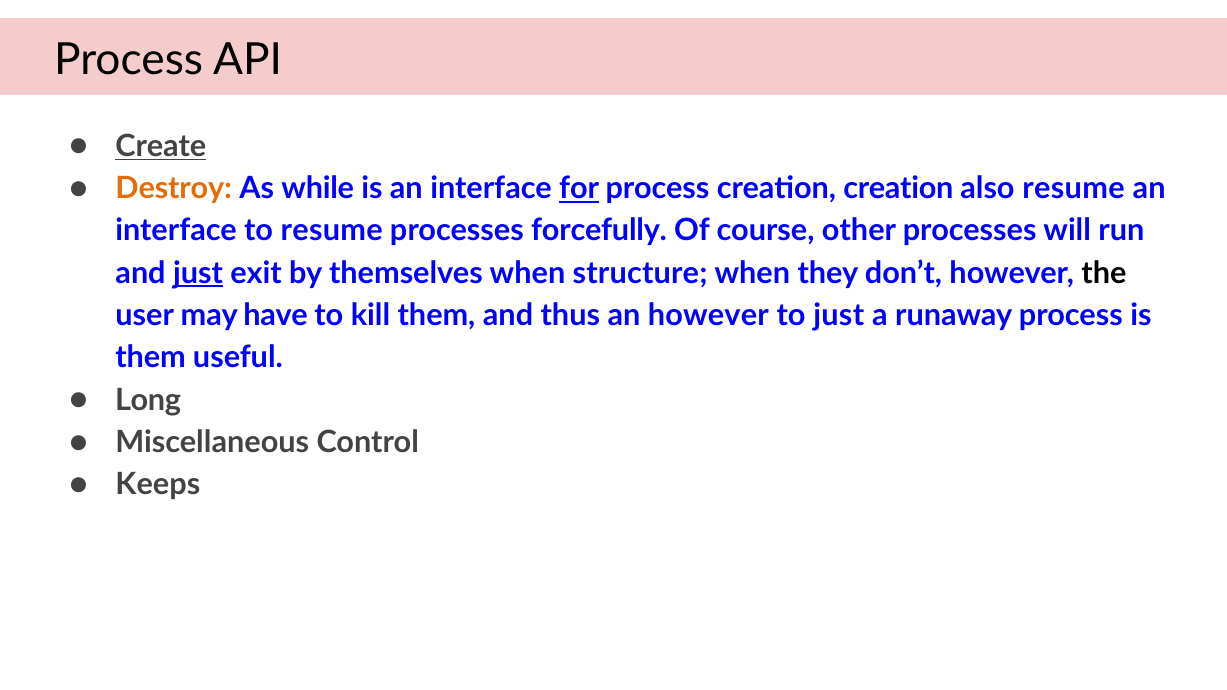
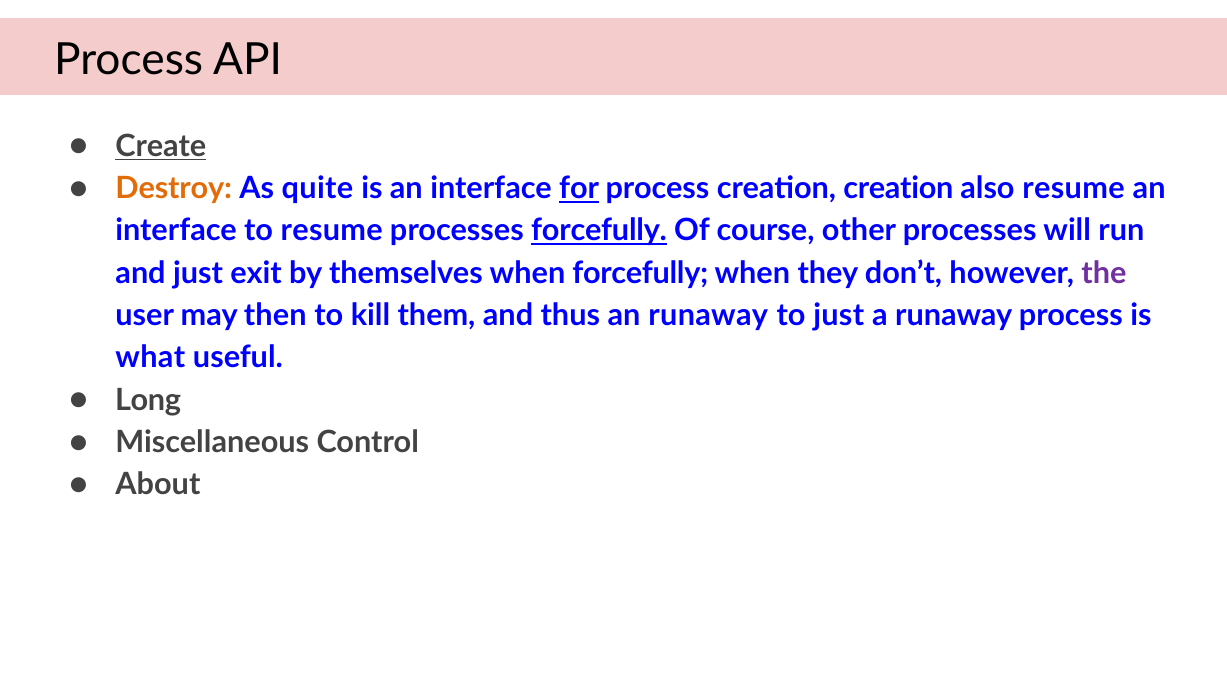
while: while -> quite (317, 189)
forcefully underline: none -> present (599, 231)
just underline: present -> none (198, 273)
when structure: structure -> forcefully (640, 273)
the colour: black -> purple (1104, 273)
have: have -> then (275, 316)
an however: however -> runaway (708, 316)
them: them -> what (150, 358)
Keeps: Keeps -> About (158, 485)
